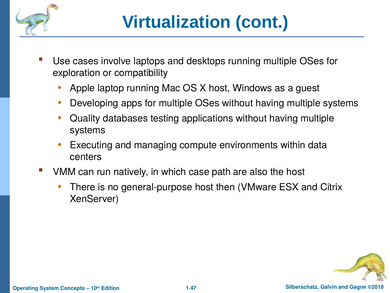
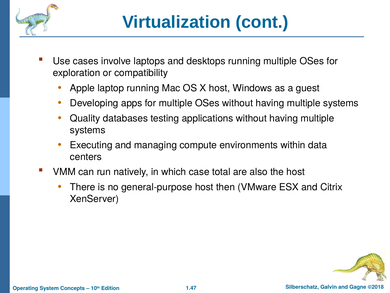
path: path -> total (221, 172)
